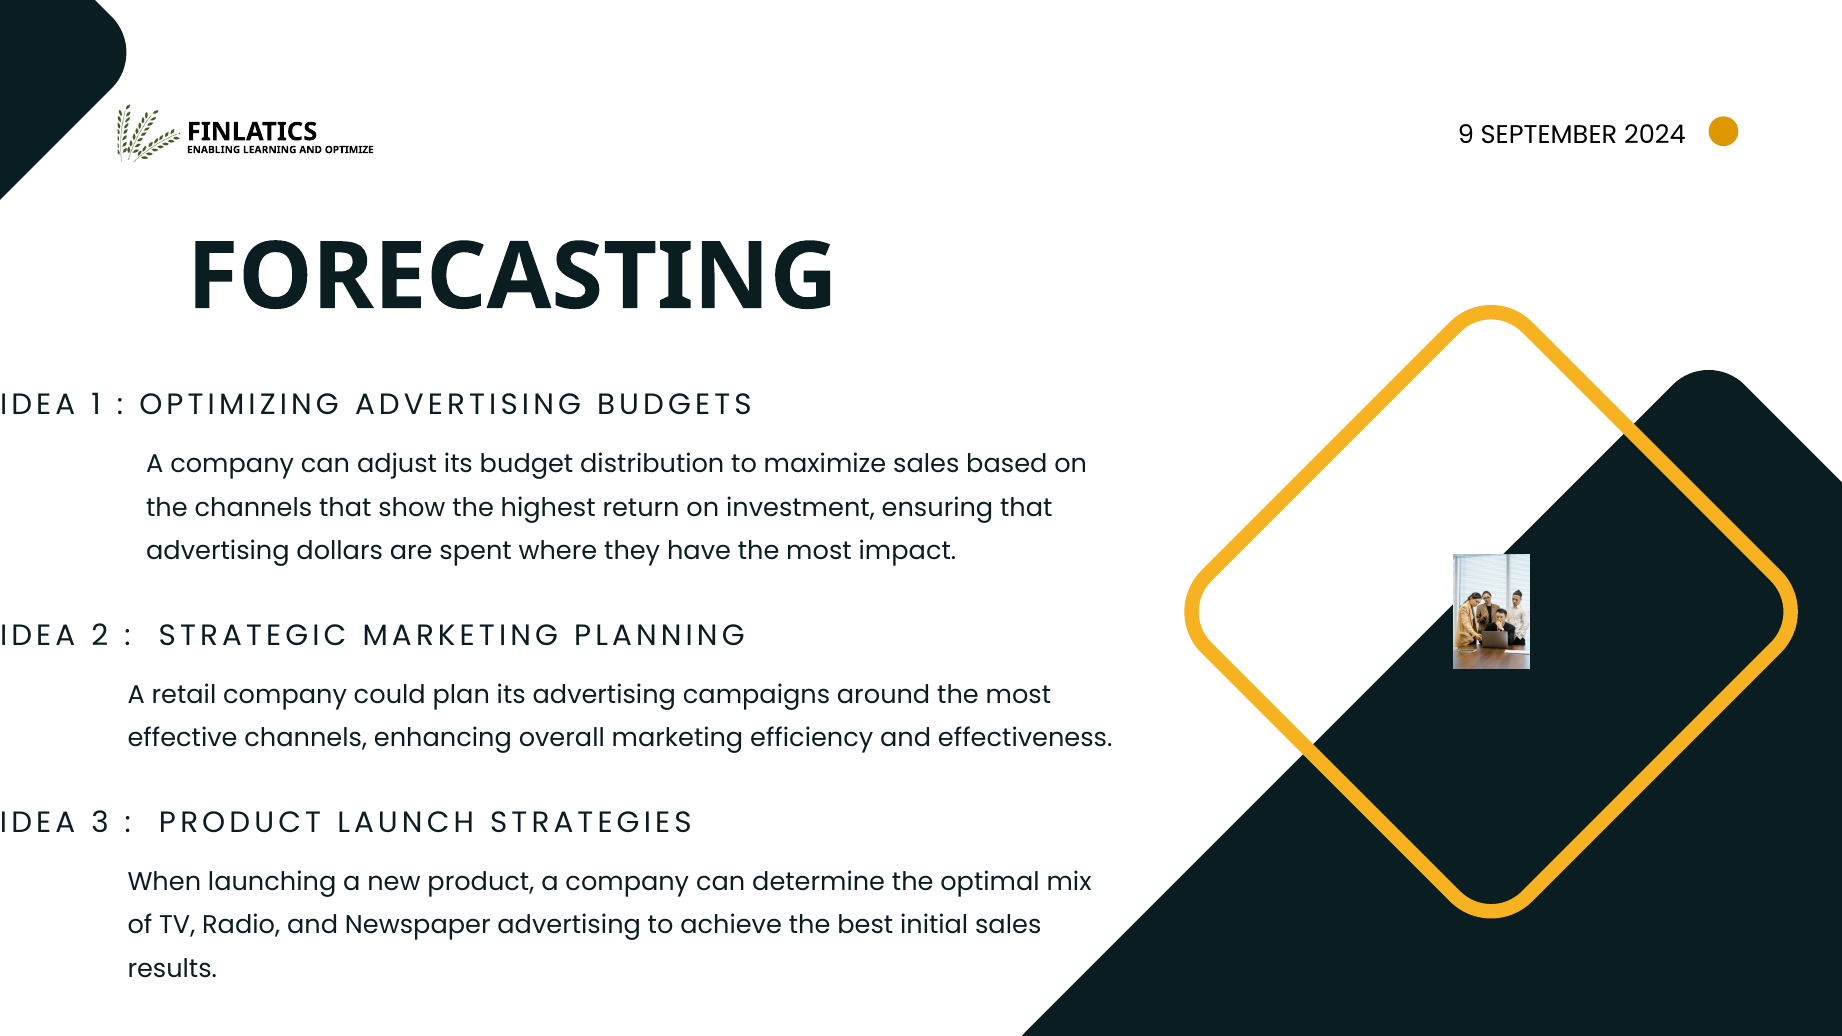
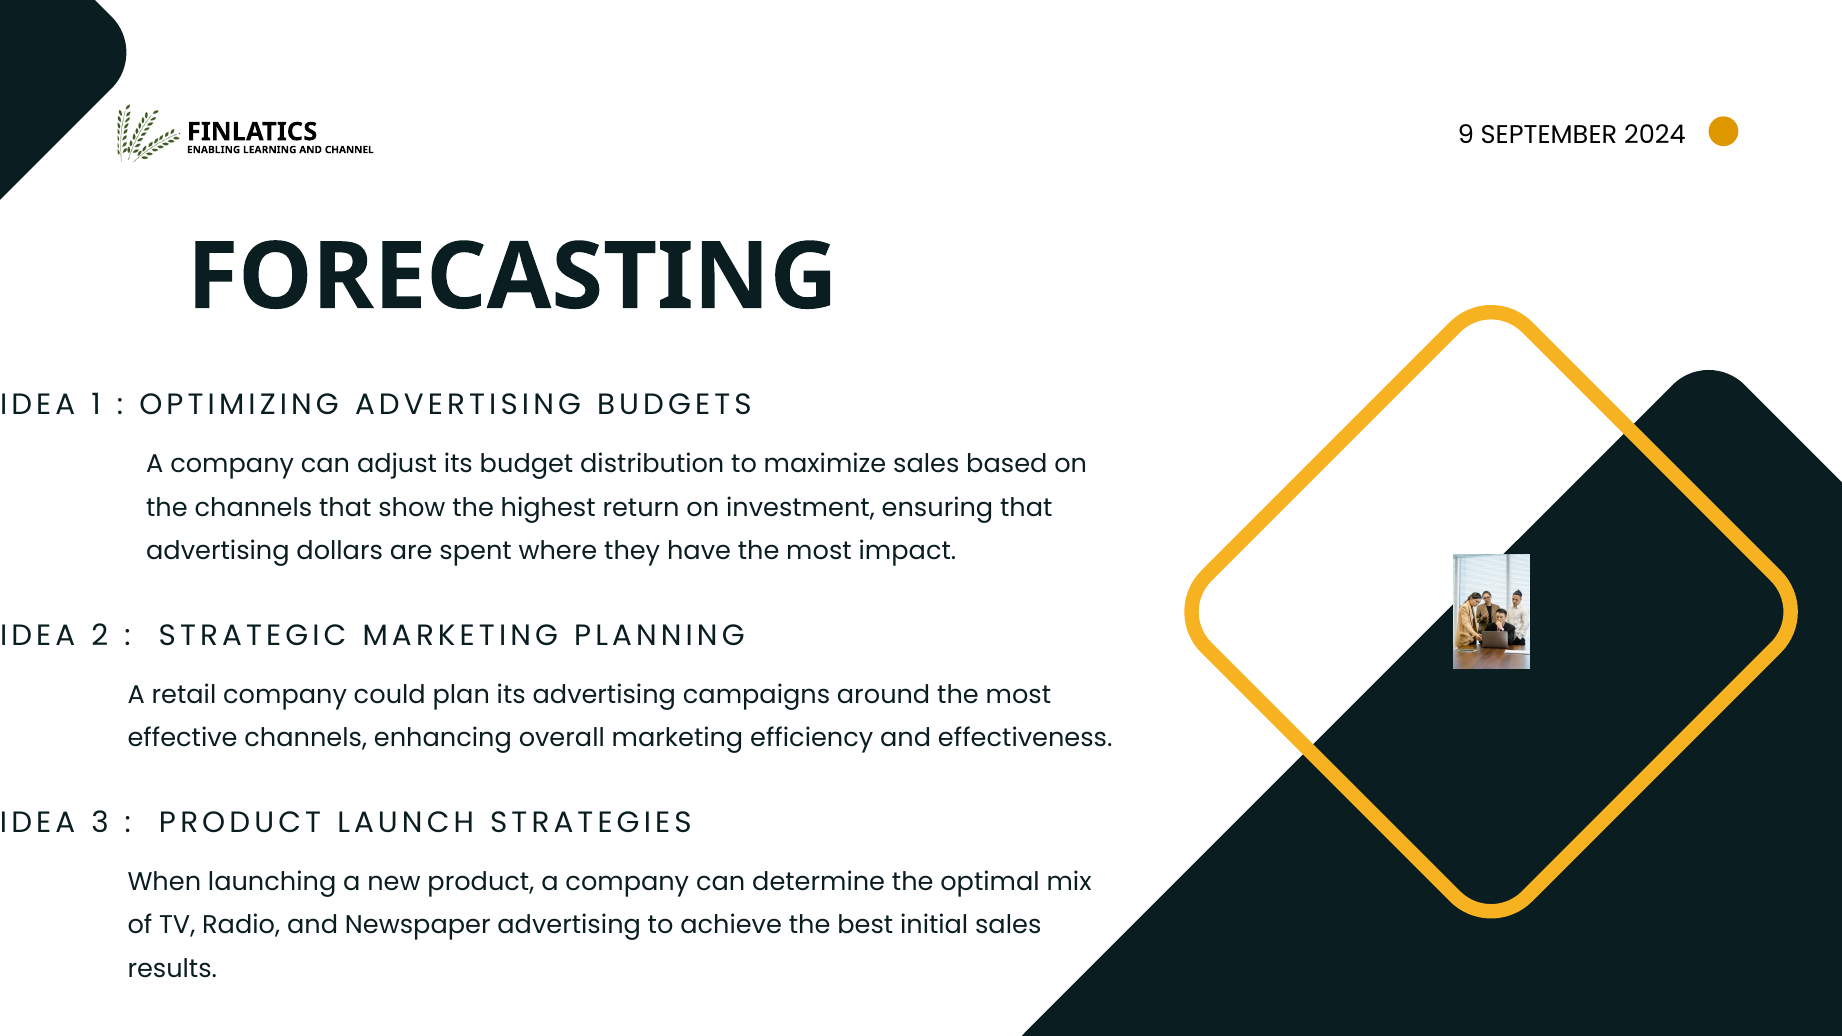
OPTIMIZE: OPTIMIZE -> CHANNEL (349, 150)
